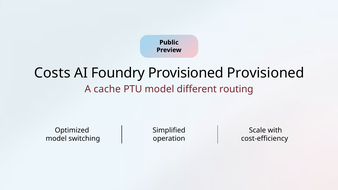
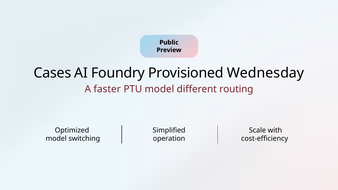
Costs: Costs -> Cases (52, 73)
Provisioned: Provisioned -> Wednesday (265, 73)
cache: cache -> faster (107, 89)
